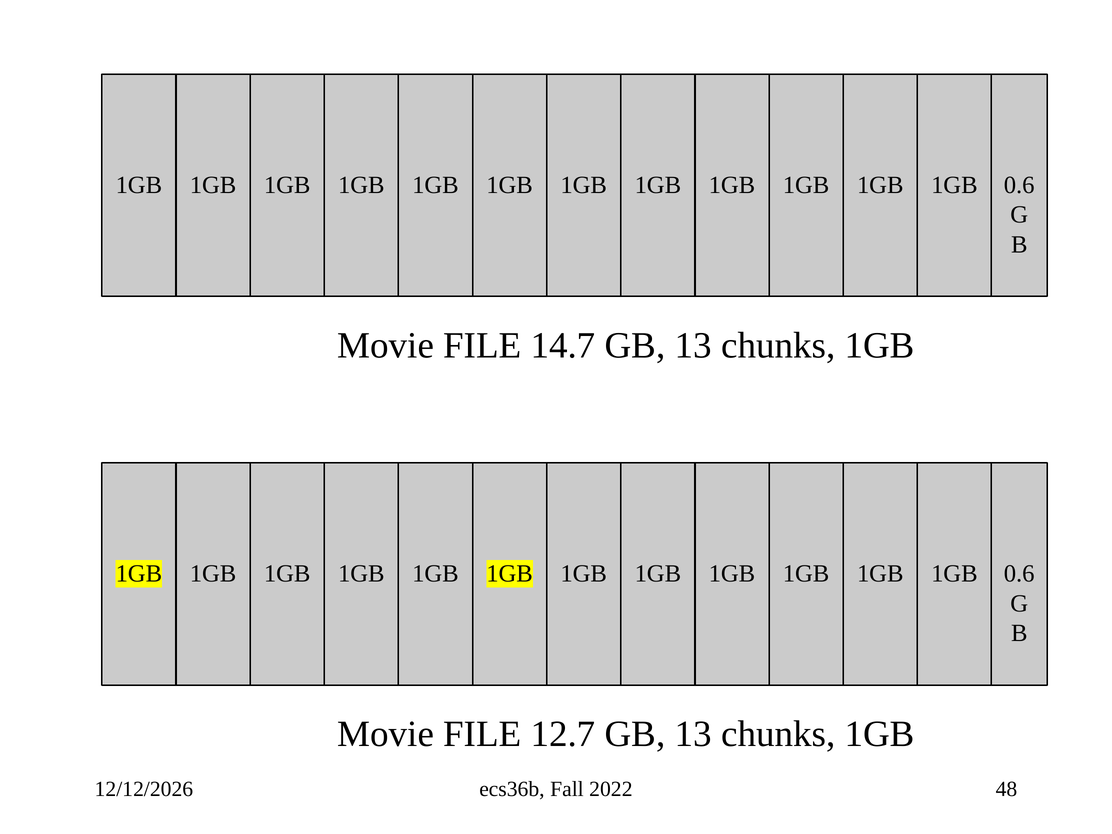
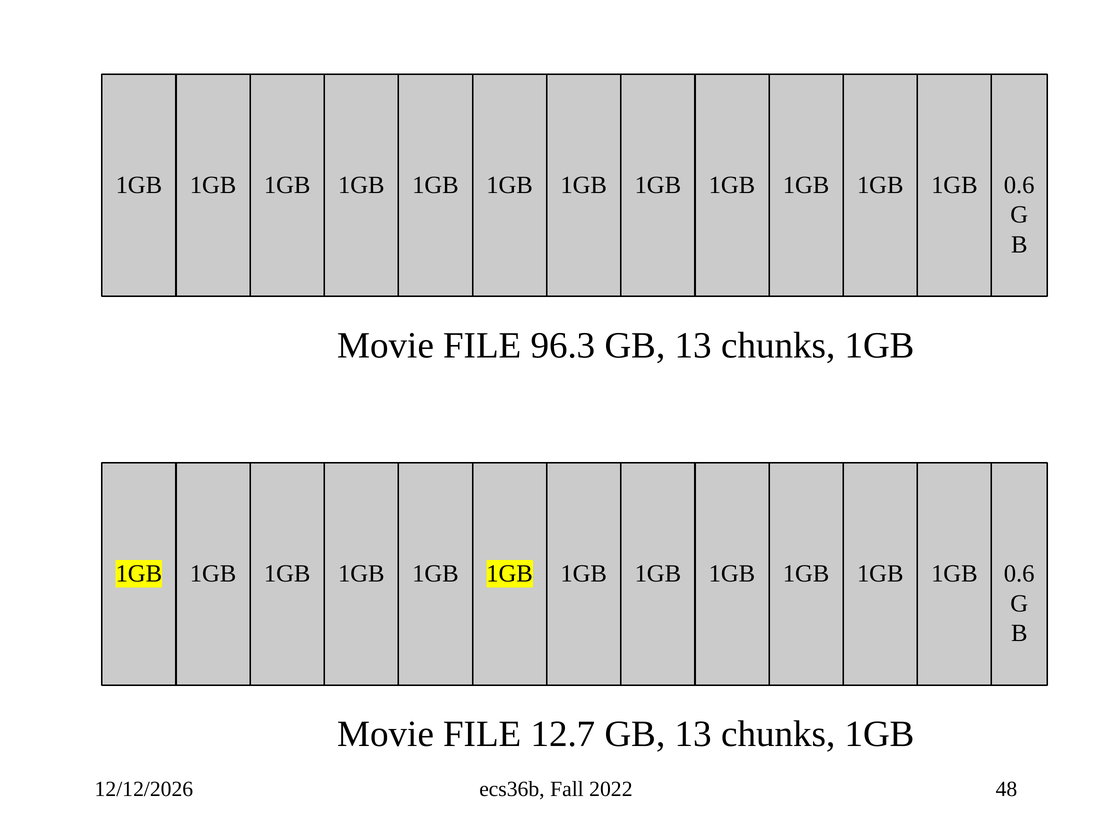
14.7: 14.7 -> 96.3 (563, 345)
